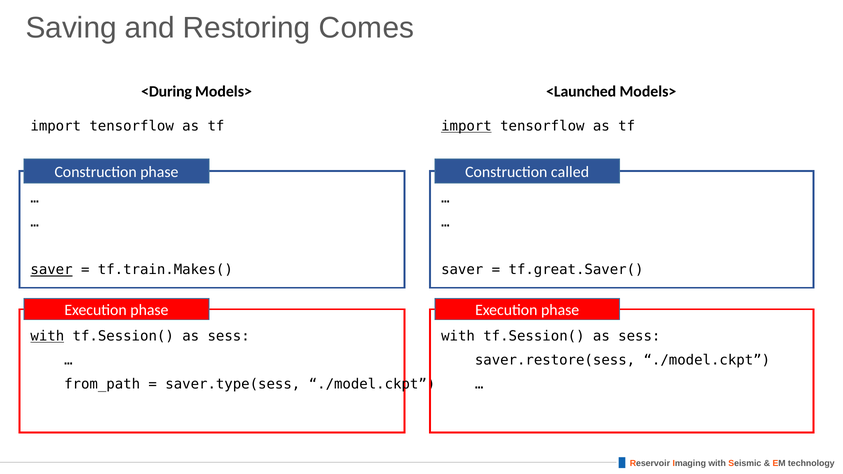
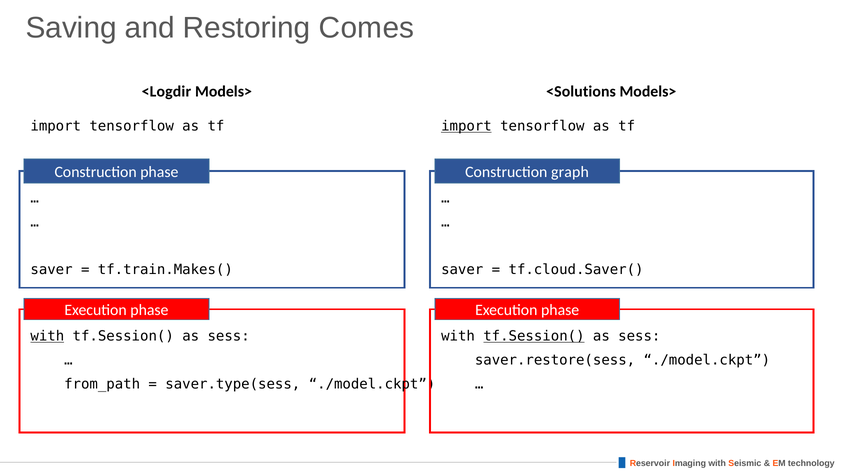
<During: <During -> <Logdir (166, 91)
<Launched: <Launched -> <Solutions (581, 91)
called: called -> graph (570, 172)
saver underline: present -> none (52, 270)
tf.great.Saver(: tf.great.Saver( -> tf.cloud.Saver( (576, 270)
tf.Session( underline: none -> present (534, 336)
